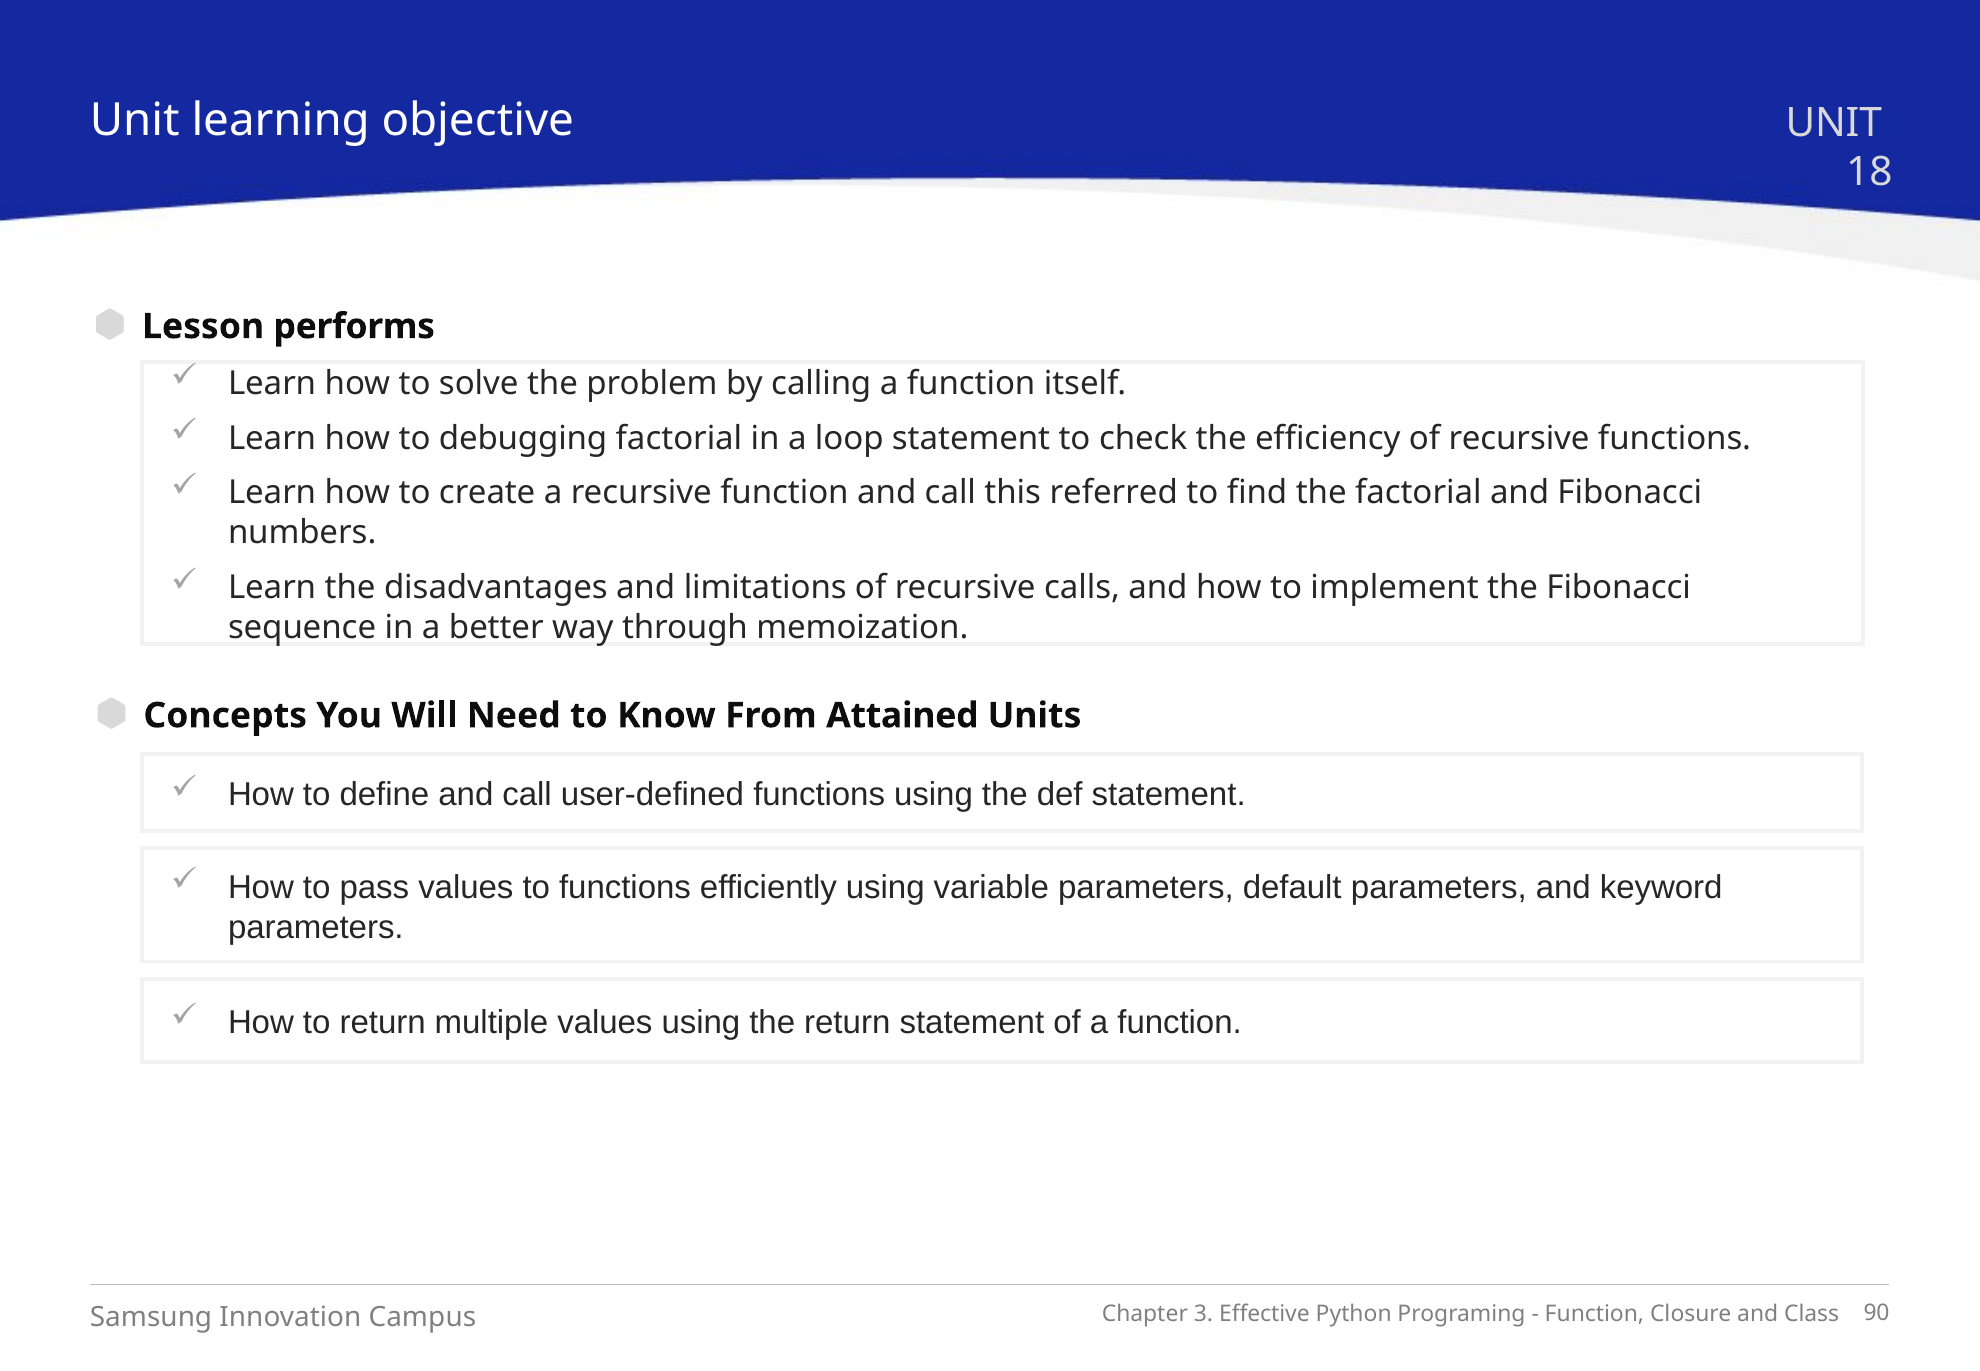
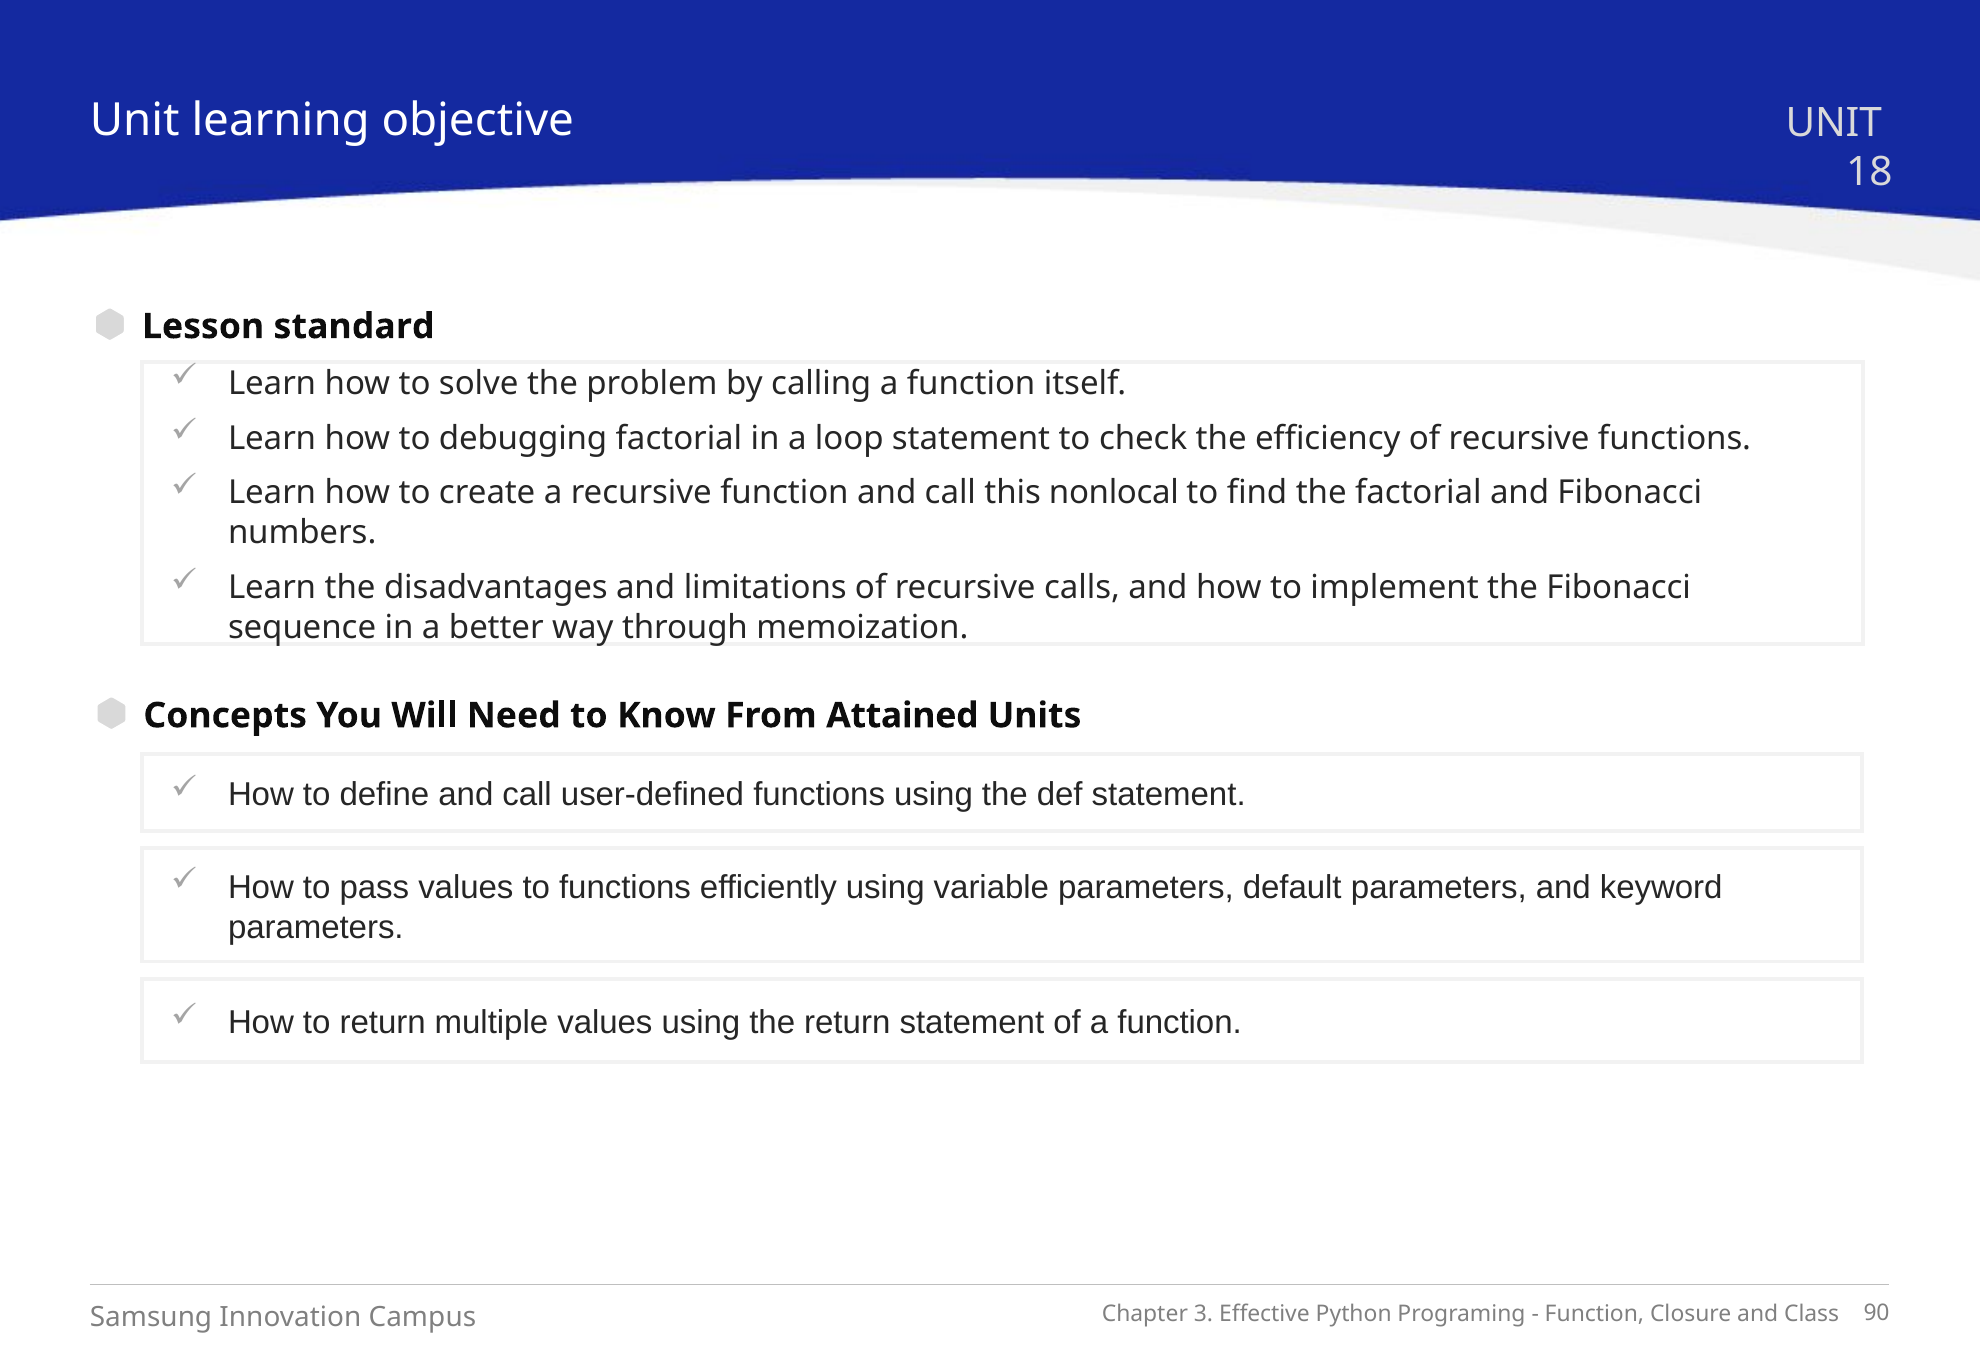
performs: performs -> standard (354, 326)
referred: referred -> nonlocal (1114, 493)
